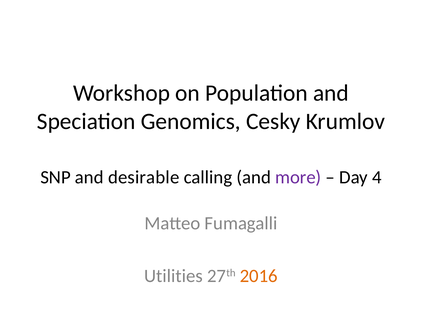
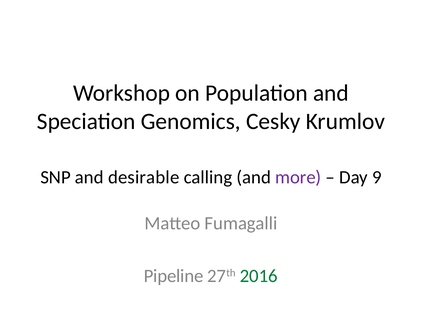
4: 4 -> 9 (377, 177)
Utilities: Utilities -> Pipeline (174, 275)
2016 colour: orange -> green (259, 275)
